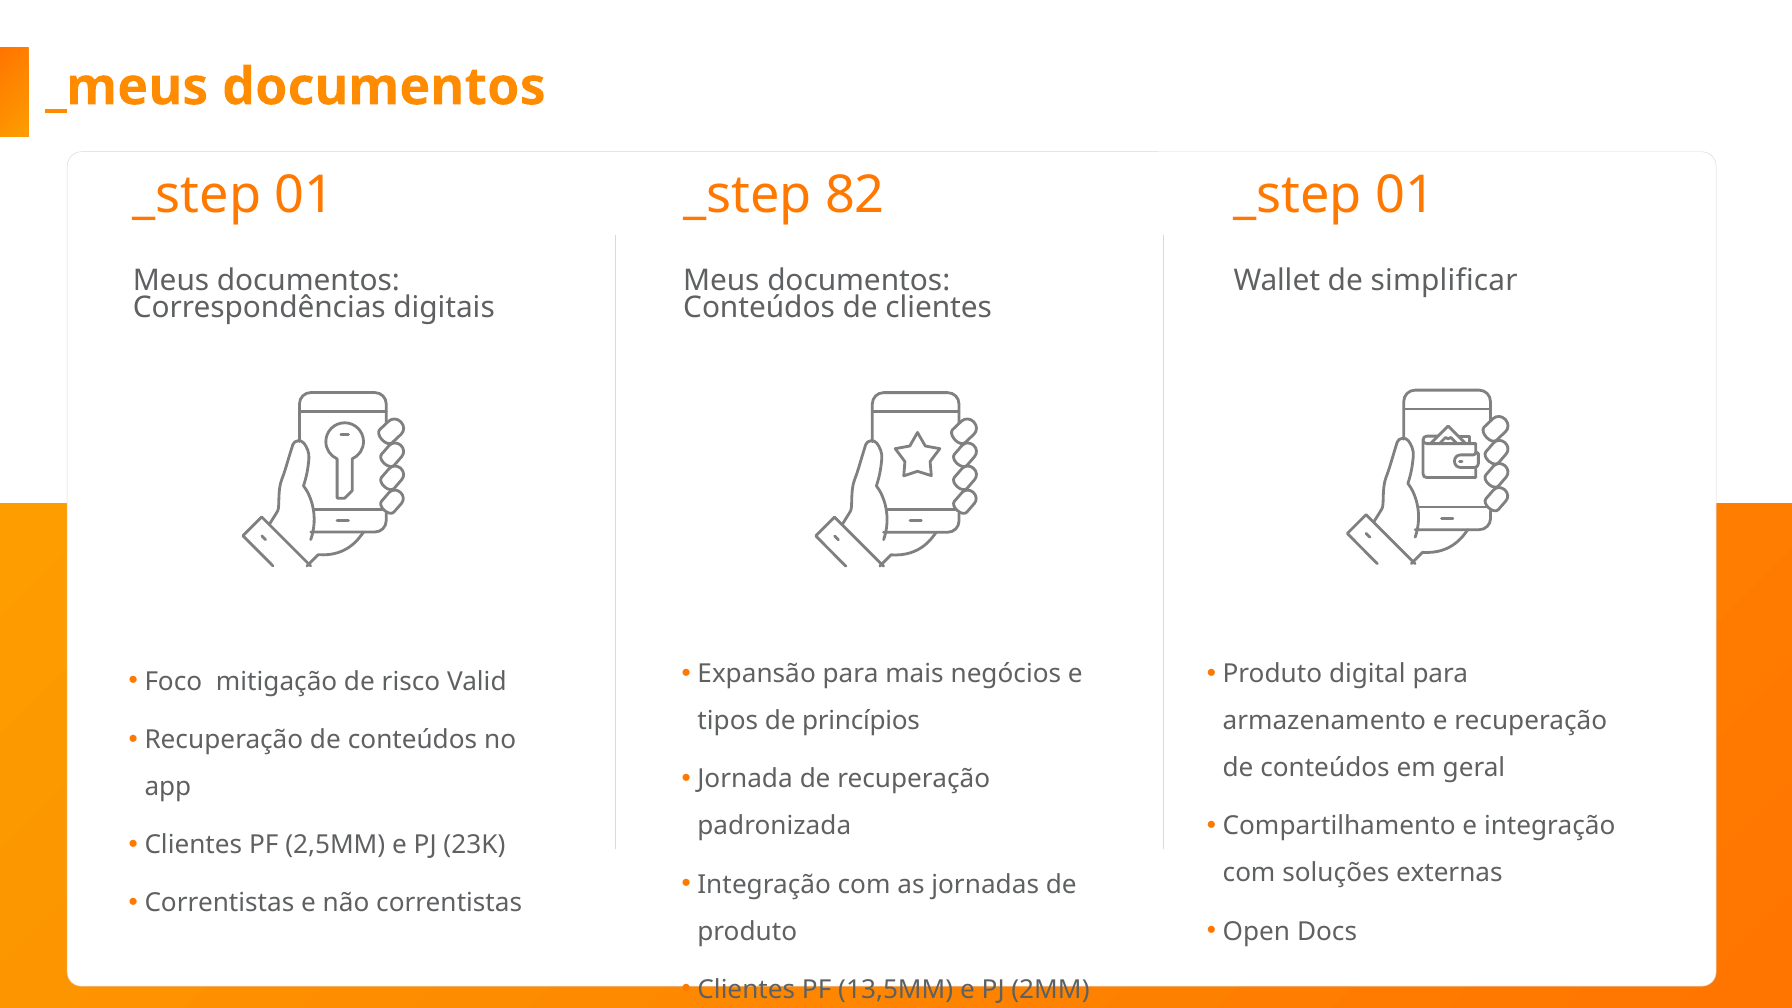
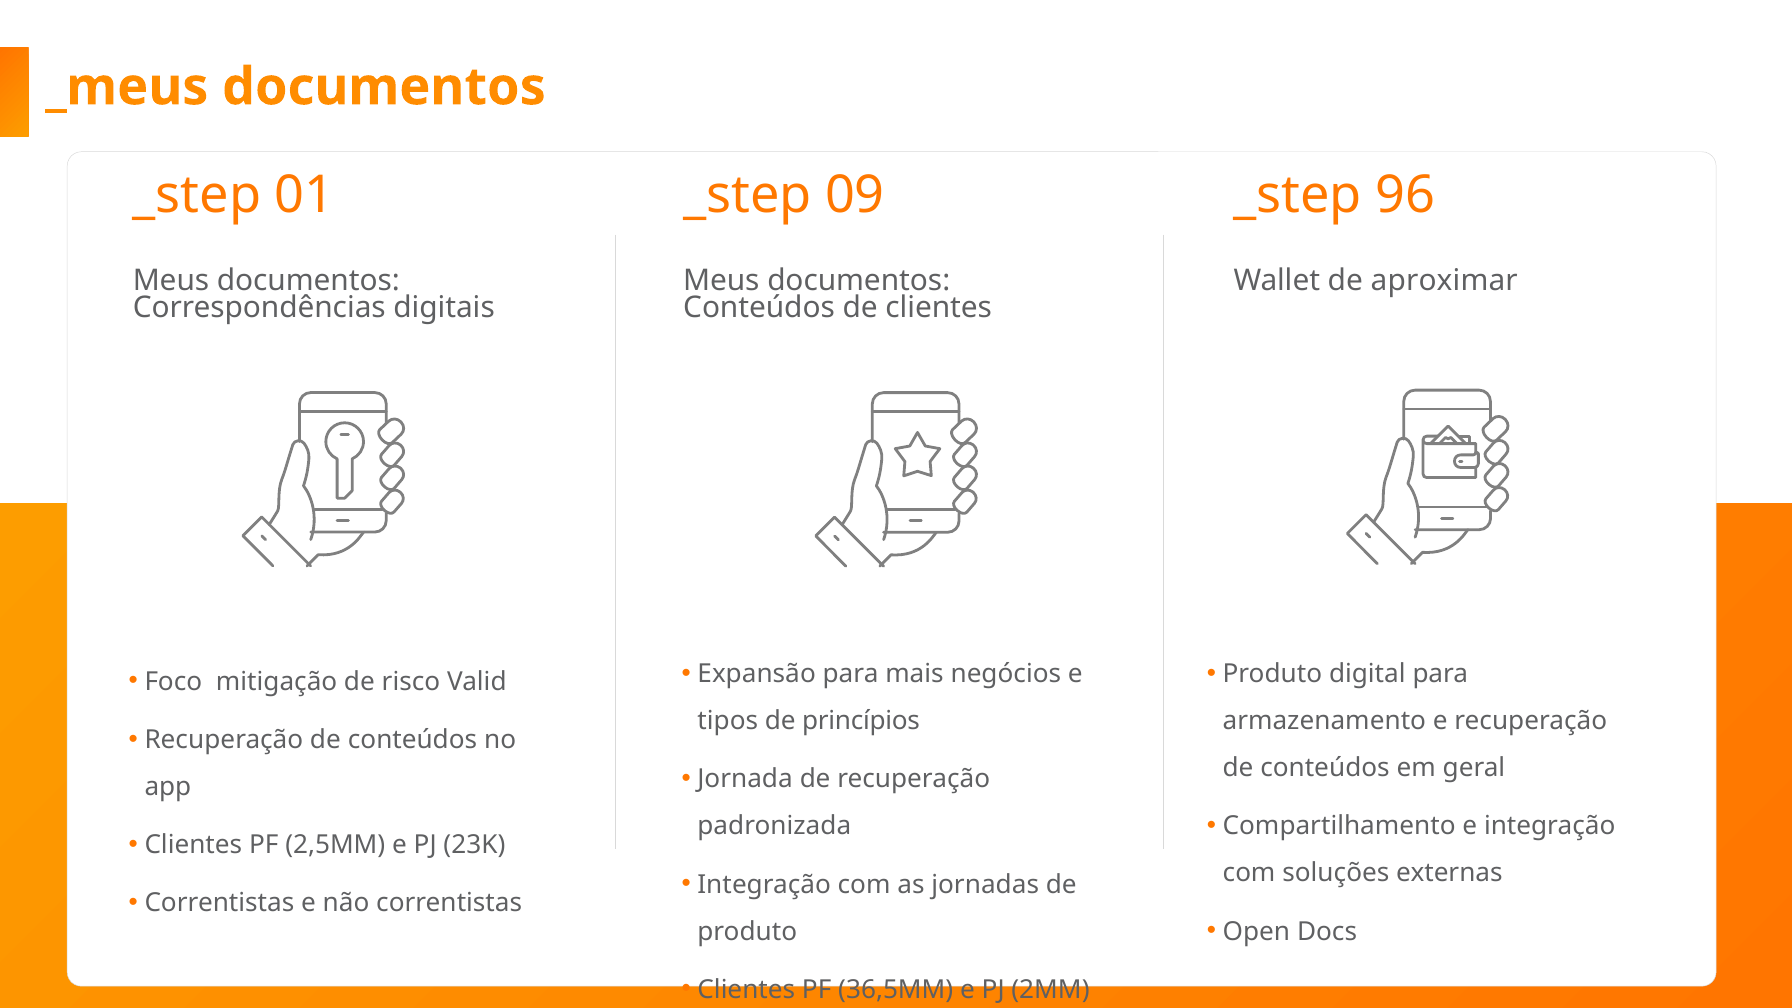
82: 82 -> 09 (855, 195)
01: 01 -> 96 (1405, 195)
simplificar: simplificar -> aproximar (1444, 280)
13,5MM: 13,5MM -> 36,5MM (896, 990)
